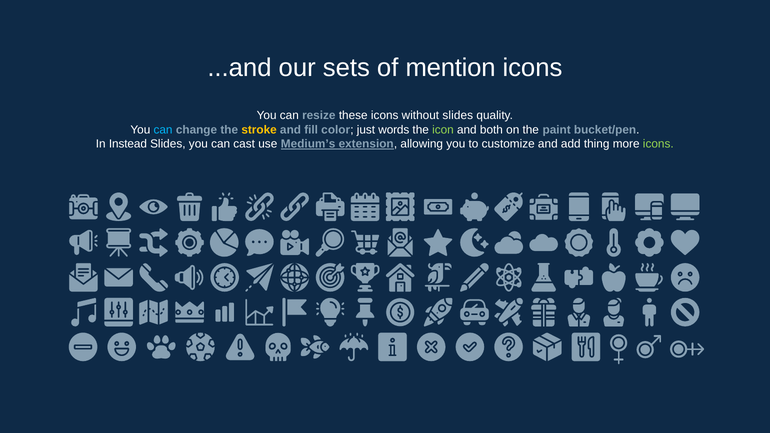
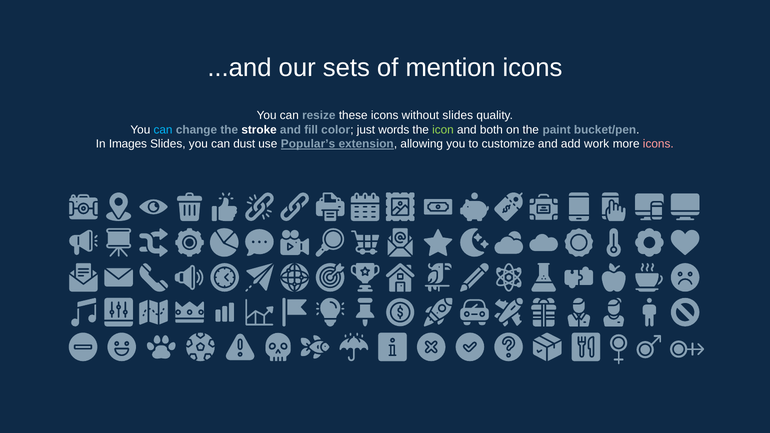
stroke colour: yellow -> white (259, 130)
Instead: Instead -> Images (128, 144)
cast: cast -> dust (244, 144)
Medium’s: Medium’s -> Popular’s (308, 144)
thing: thing -> work (597, 144)
icons colour: light green -> pink (658, 144)
